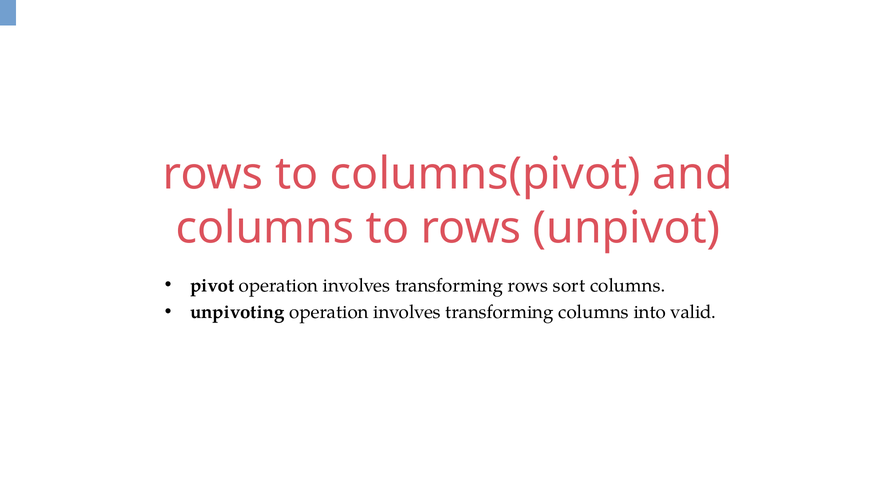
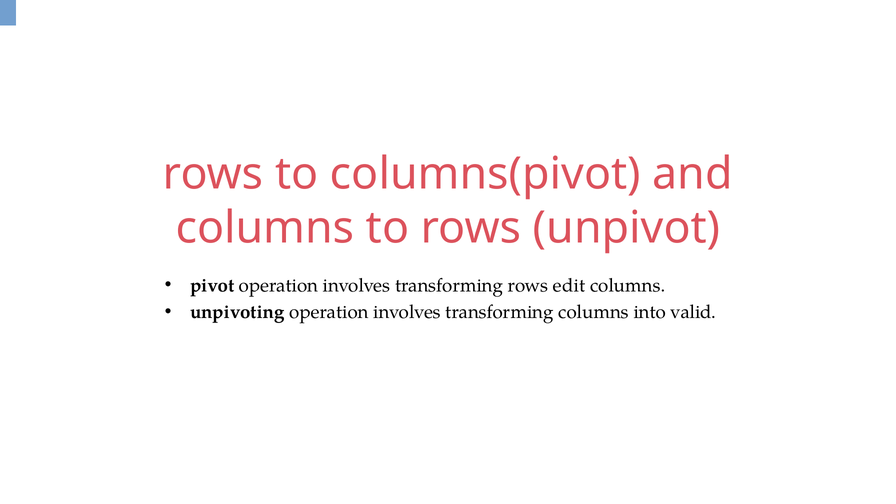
sort: sort -> edit (569, 285)
